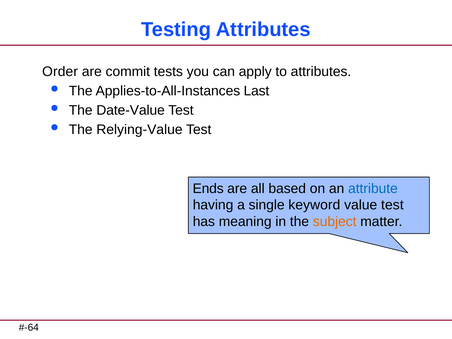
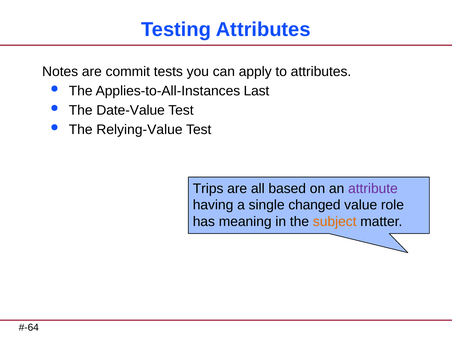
Order: Order -> Notes (60, 72)
Ends: Ends -> Trips (208, 189)
attribute colour: blue -> purple (373, 189)
keyword: keyword -> changed (314, 205)
value test: test -> role (392, 205)
